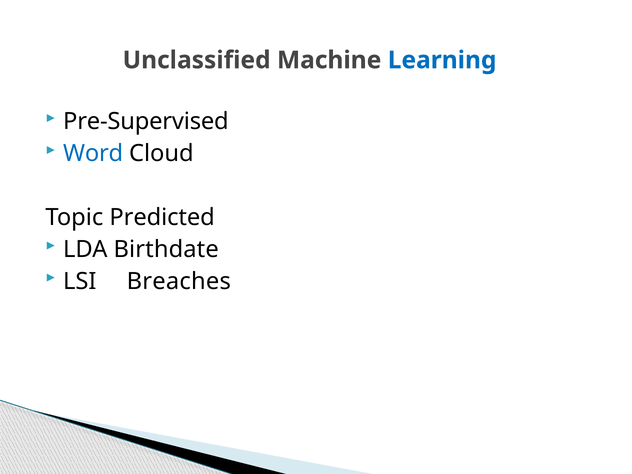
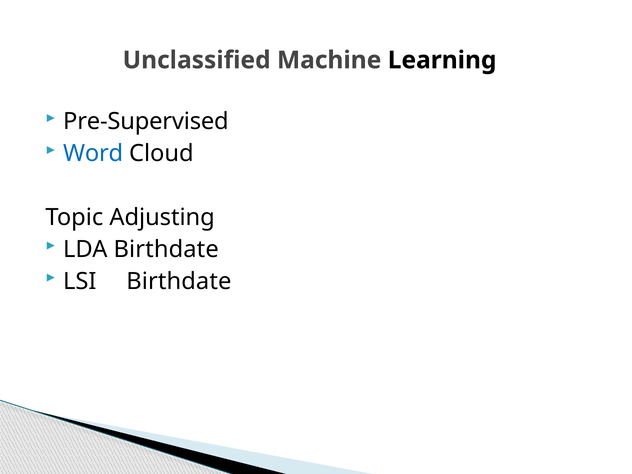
Learning colour: blue -> black (442, 60)
Predicted: Predicted -> Adjusting (162, 217)
LSI Breaches: Breaches -> Birthdate (179, 281)
